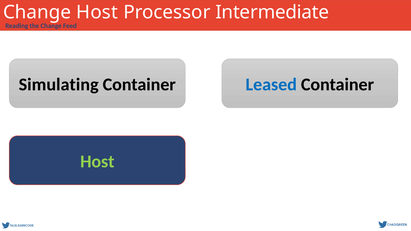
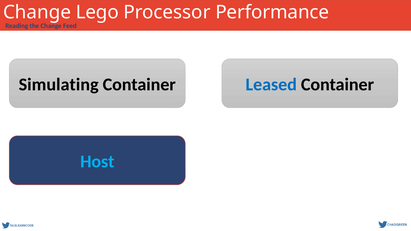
Host: Host -> Lego (97, 12)
Intermediate: Intermediate -> Performance (272, 12)
Host colour: light green -> light blue (97, 162)
